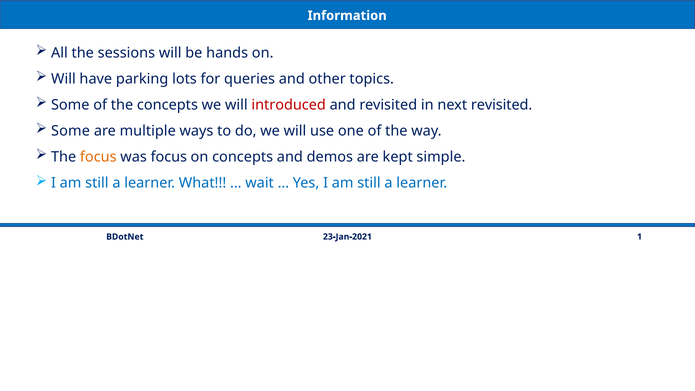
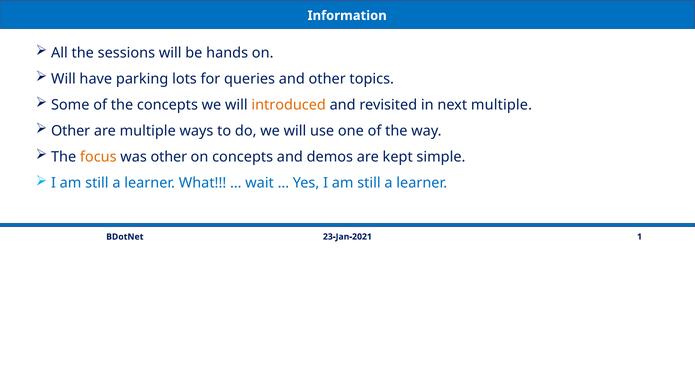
introduced colour: red -> orange (289, 105)
next revisited: revisited -> multiple (502, 105)
Some: Some -> Other (71, 131)
was focus: focus -> other (169, 157)
